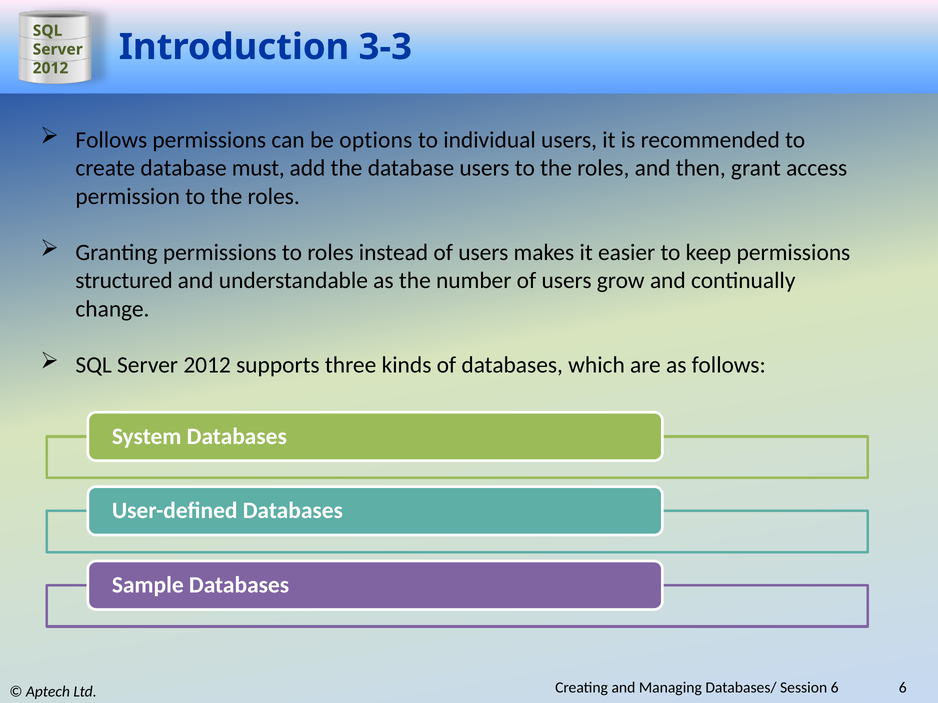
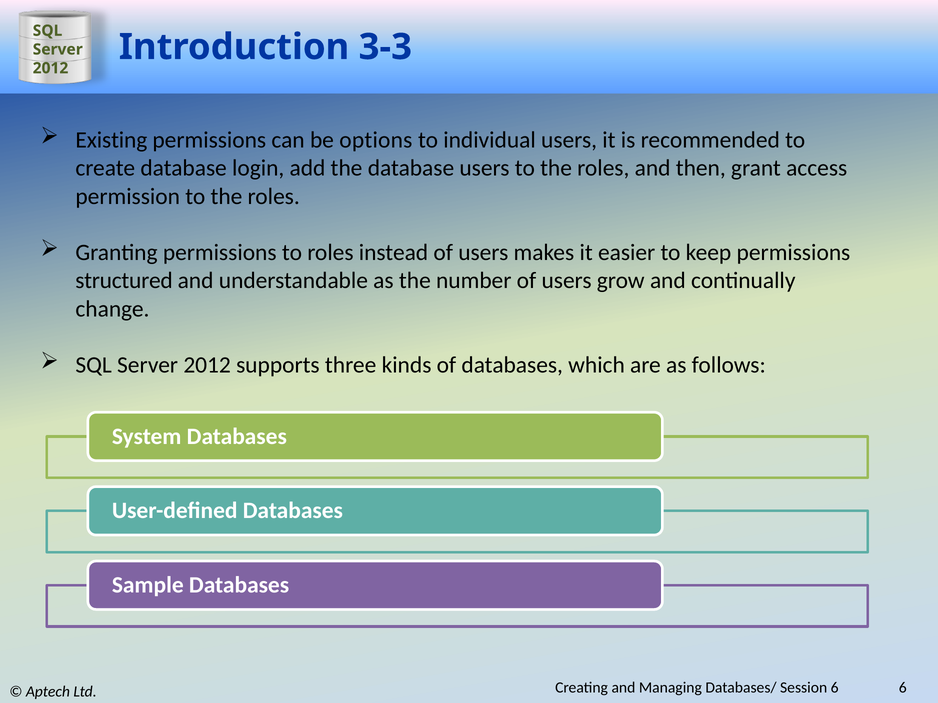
Follows: Follows -> Existing (111, 140)
must: must -> login (258, 168)
